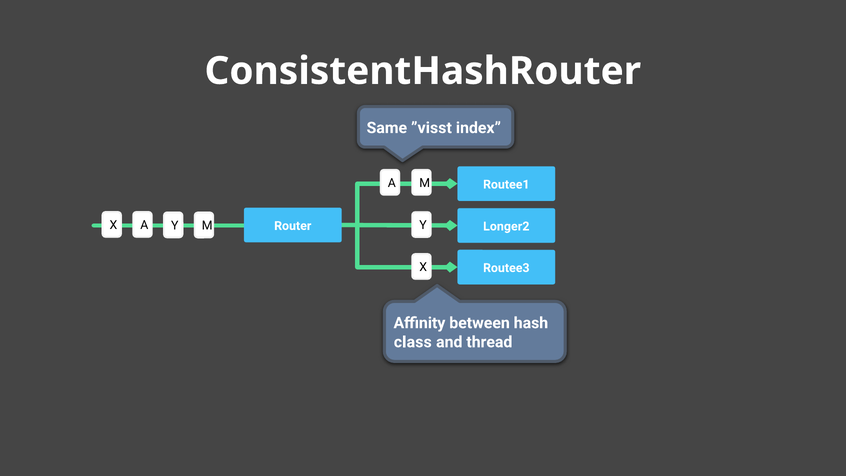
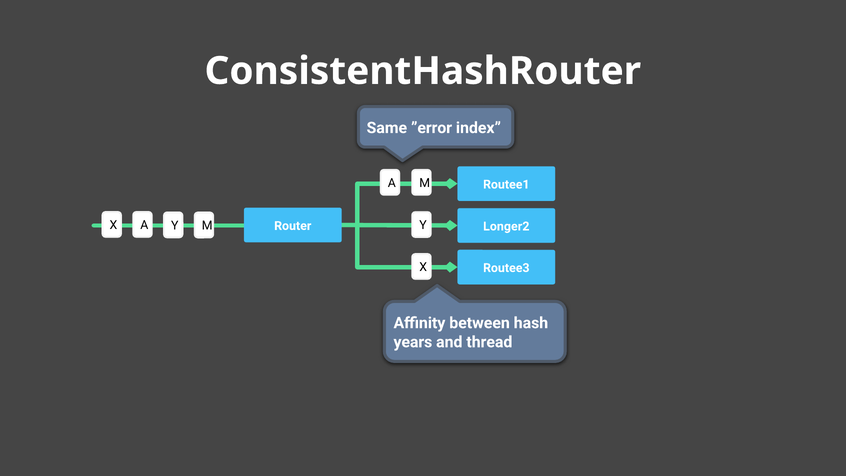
”visst: ”visst -> ”error (432, 128)
class: class -> years (413, 342)
